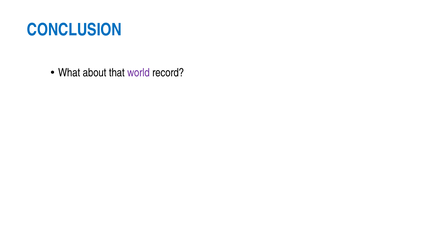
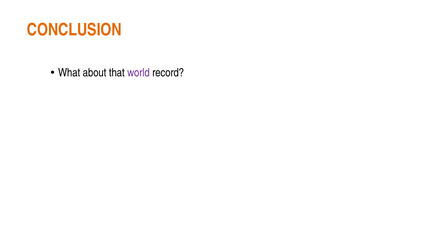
CONCLUSION colour: blue -> orange (74, 30)
